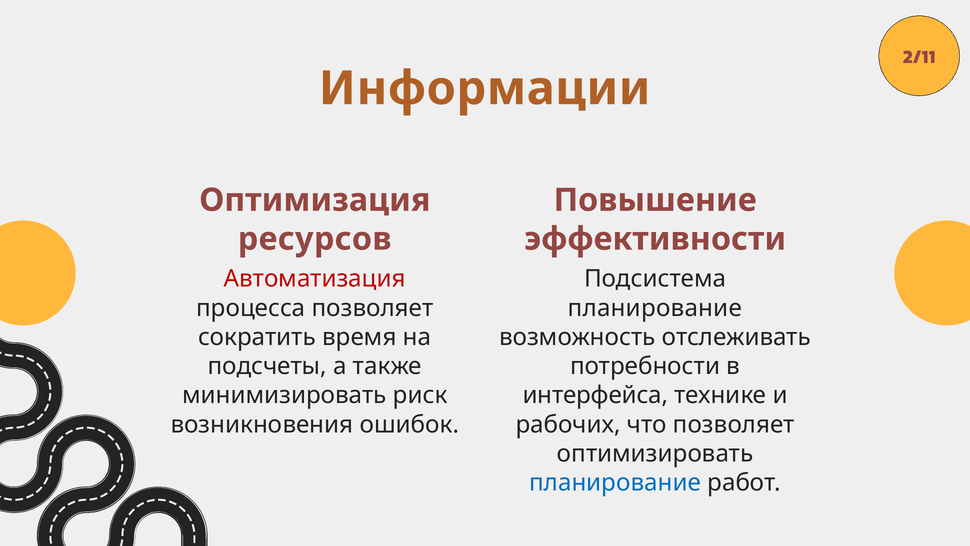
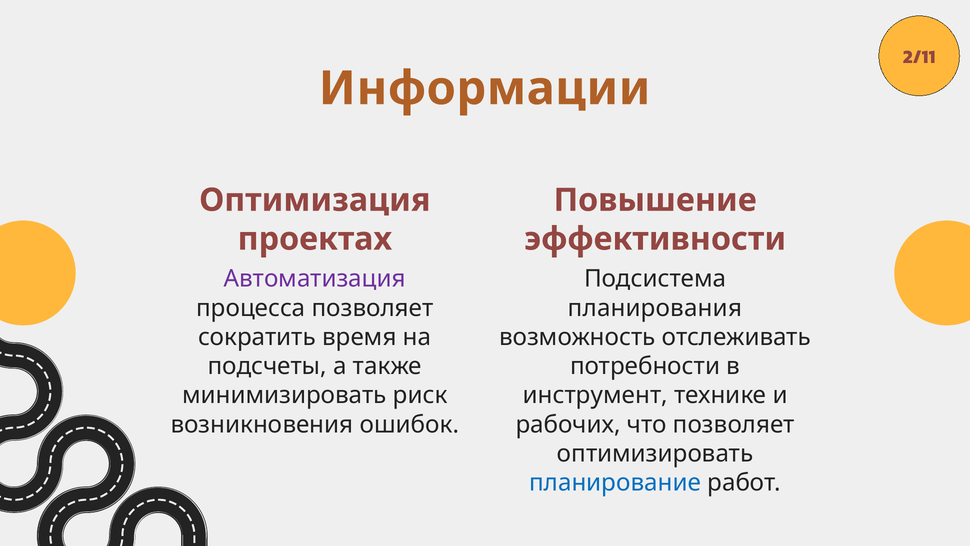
ресурсов: ресурсов -> проектах (315, 239)
Автоматизация colour: red -> purple (315, 279)
планирование: планирование -> планирования (655, 308)
интерфейса: интерфейса -> инструмент (595, 395)
